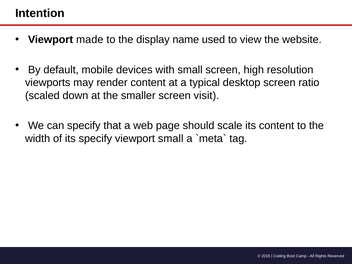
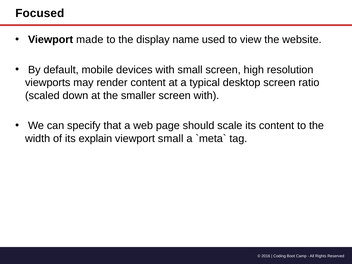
Intention: Intention -> Focused (40, 13)
screen visit: visit -> with (206, 96)
its specify: specify -> explain (95, 138)
